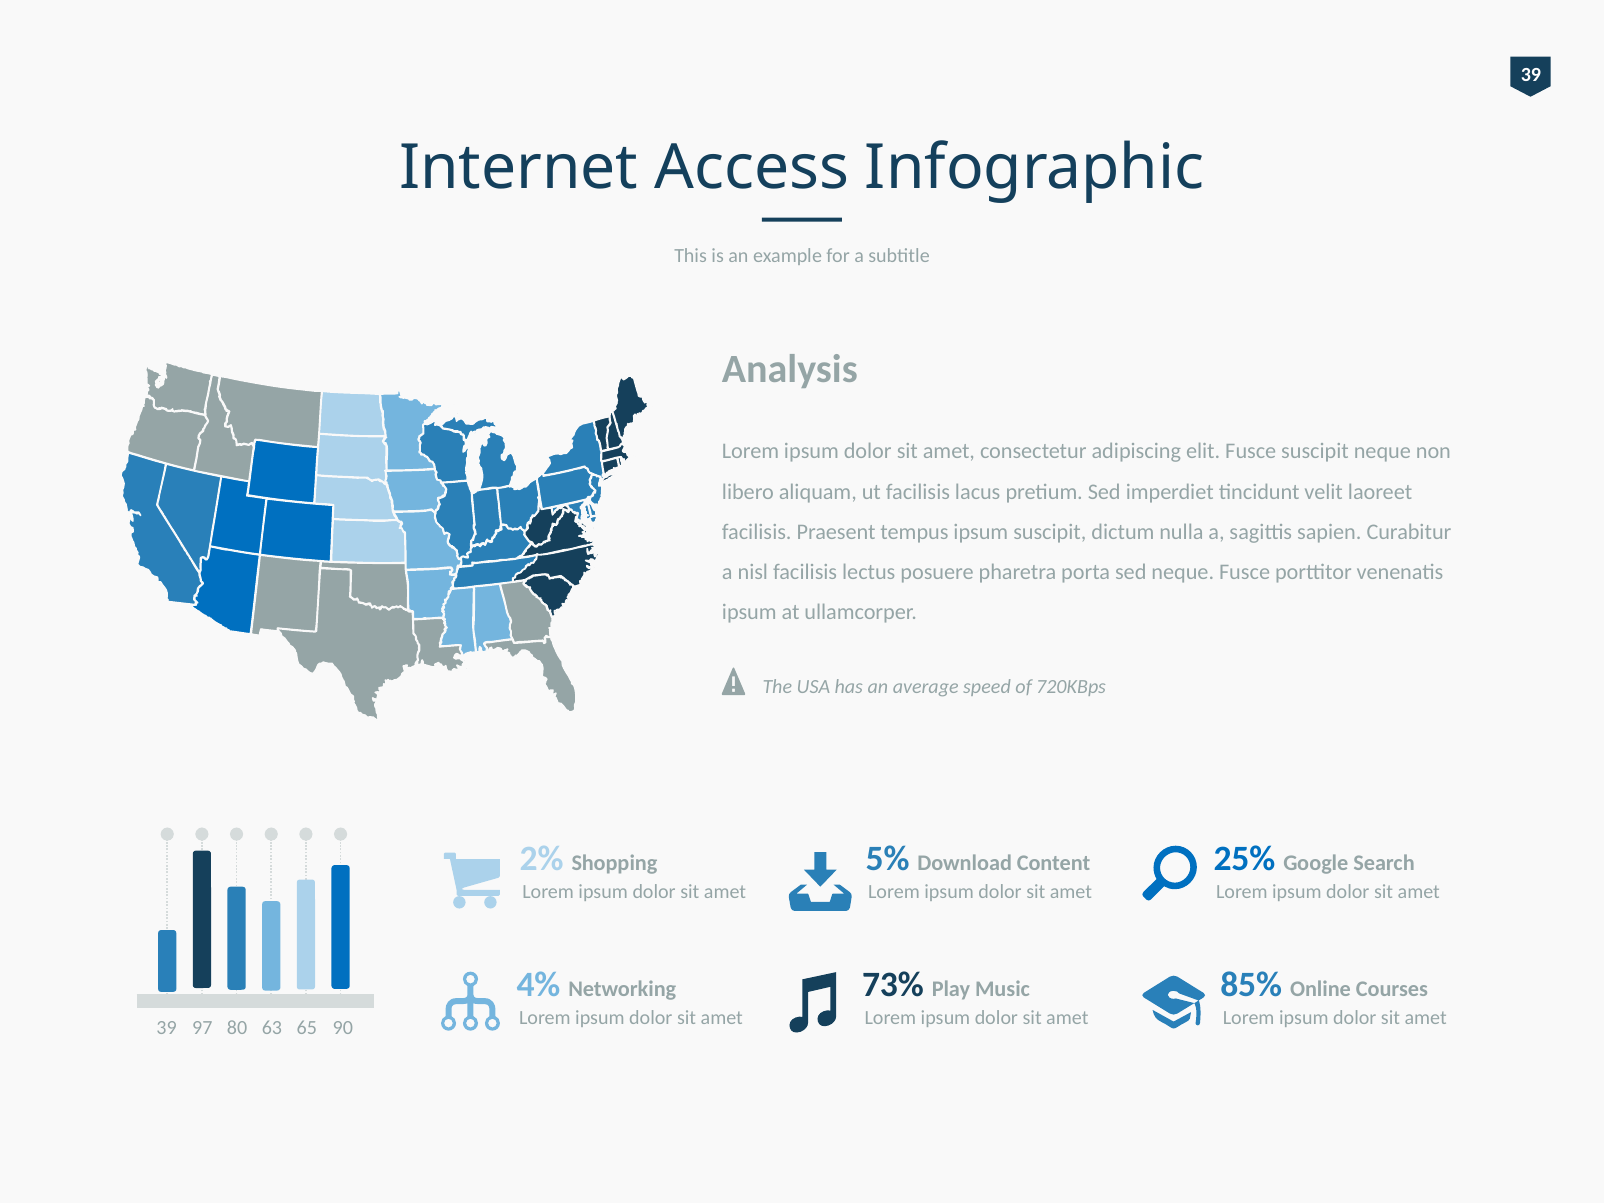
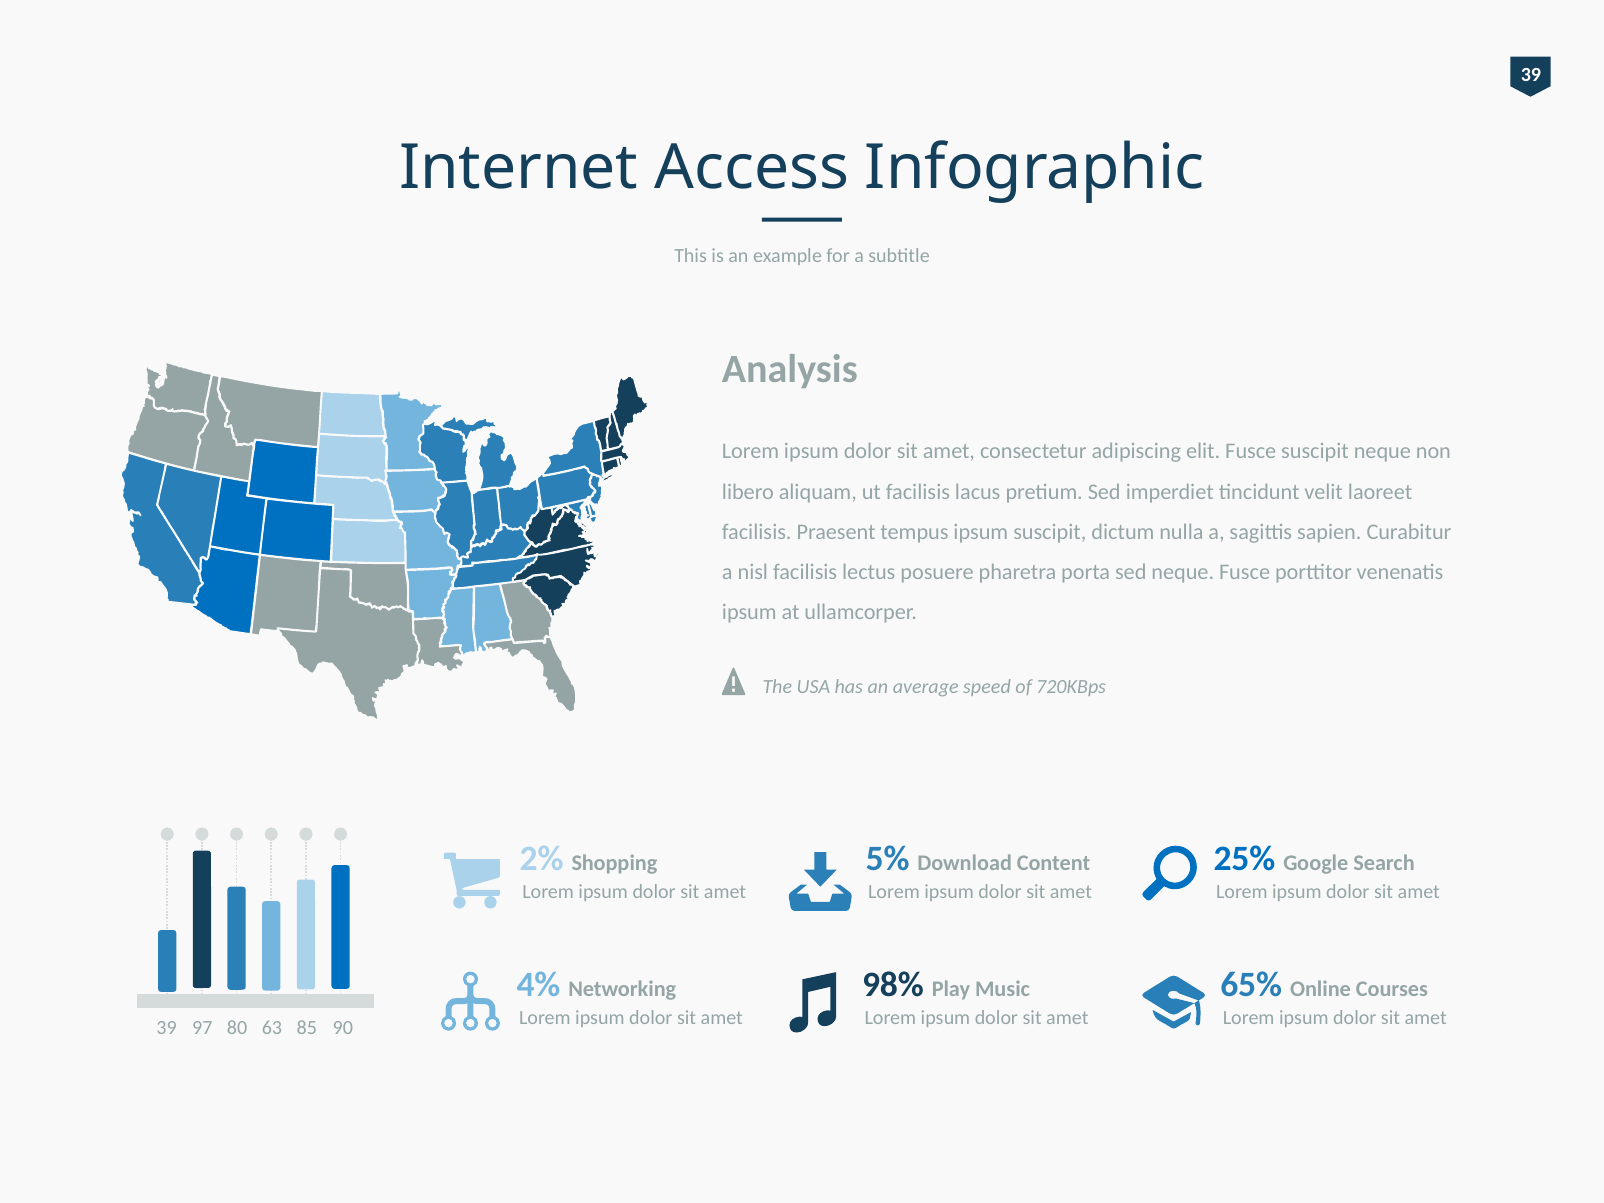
73%: 73% -> 98% (893, 985)
85%: 85% -> 65% (1251, 985)
65: 65 -> 85 (307, 1028)
